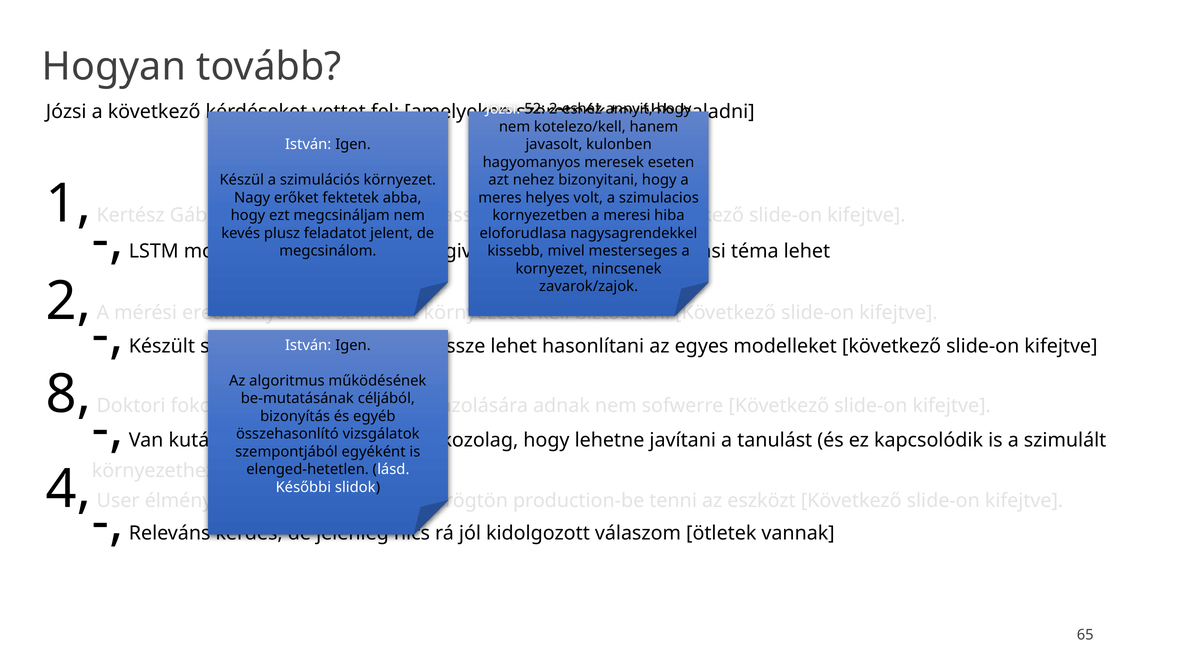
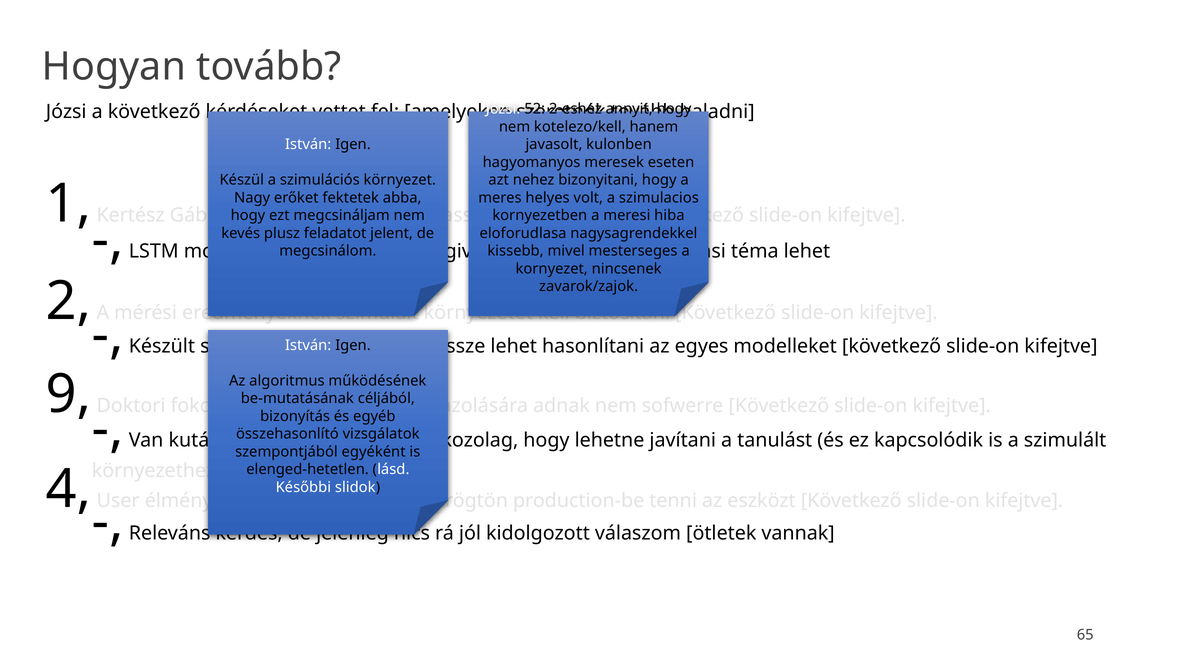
8: 8 -> 9 (69, 394)
